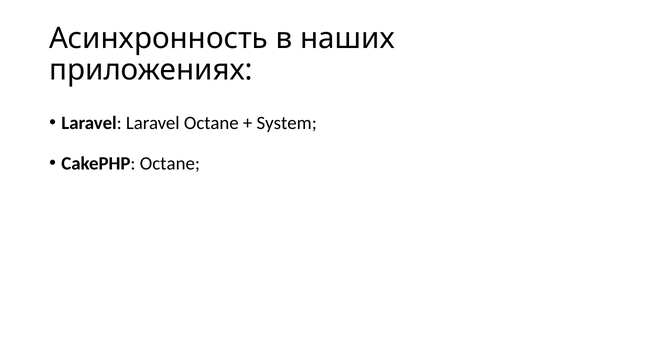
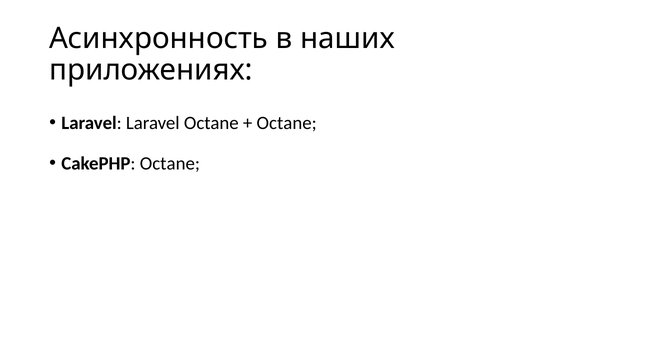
System: System -> Octane (287, 123)
